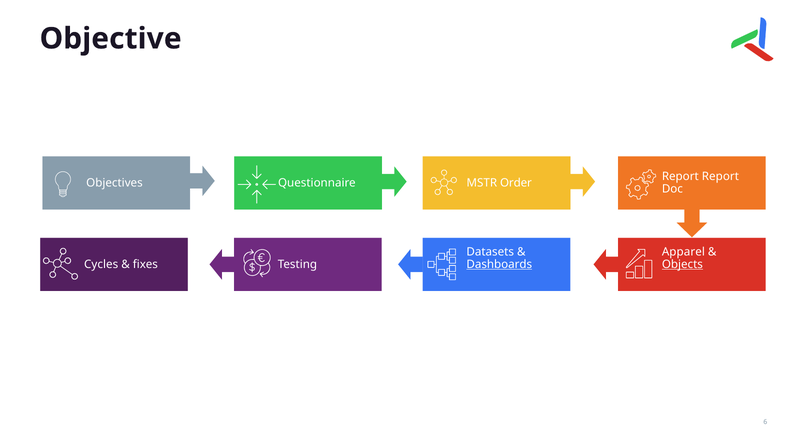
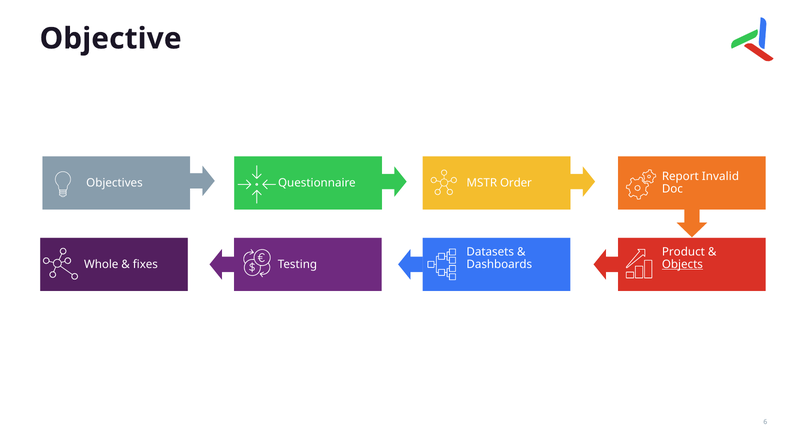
Report Report: Report -> Invalid (720, 177)
Apparel: Apparel -> Product (683, 252)
Cycles: Cycles -> Whole (101, 264)
Dashboards underline: present -> none (499, 264)
